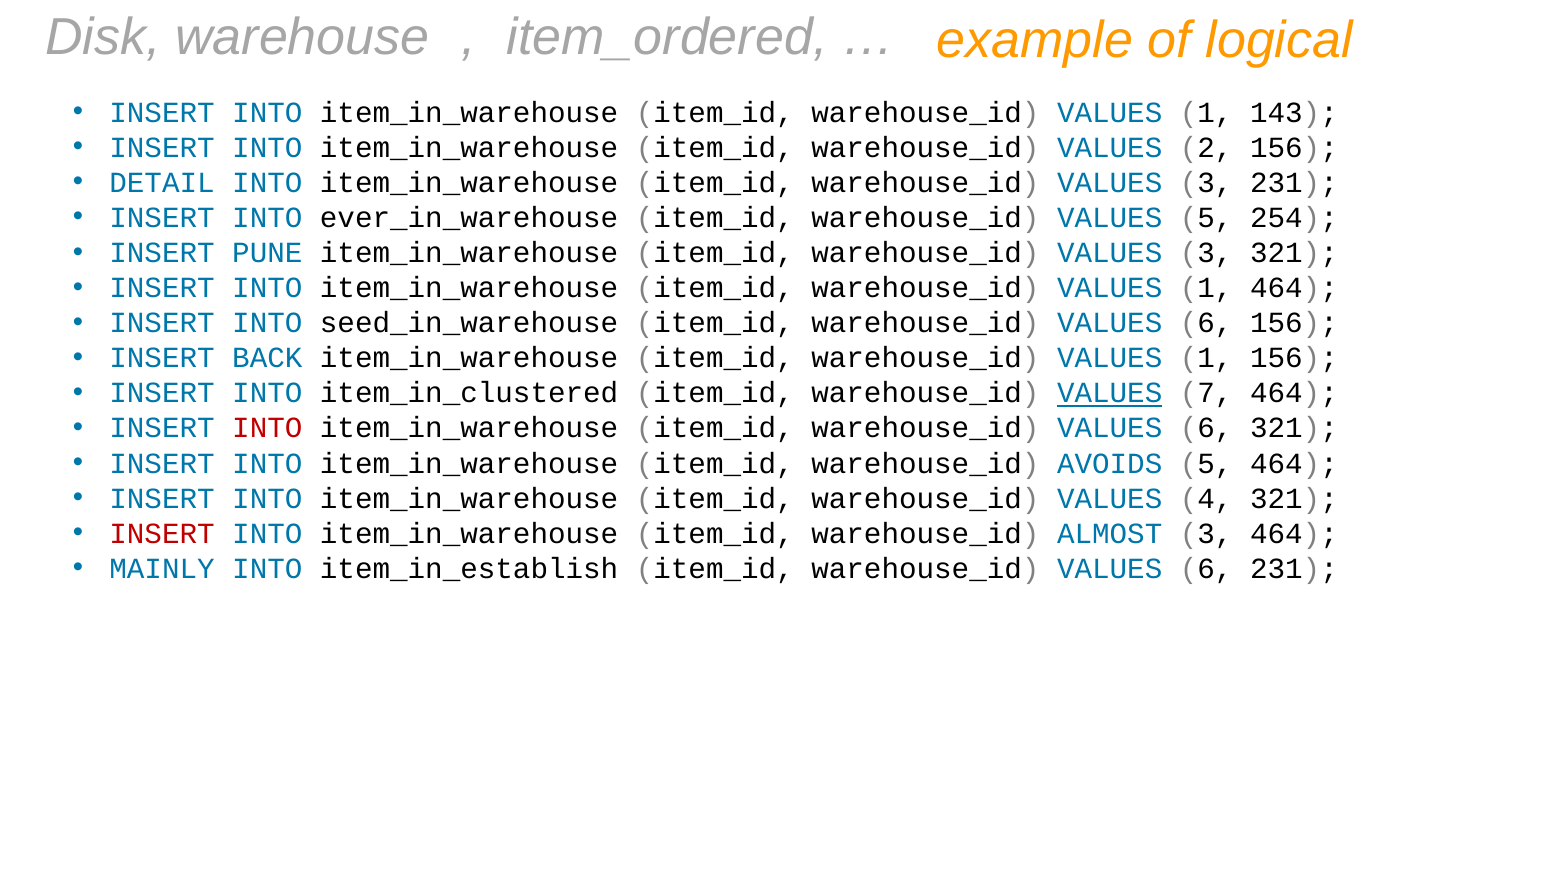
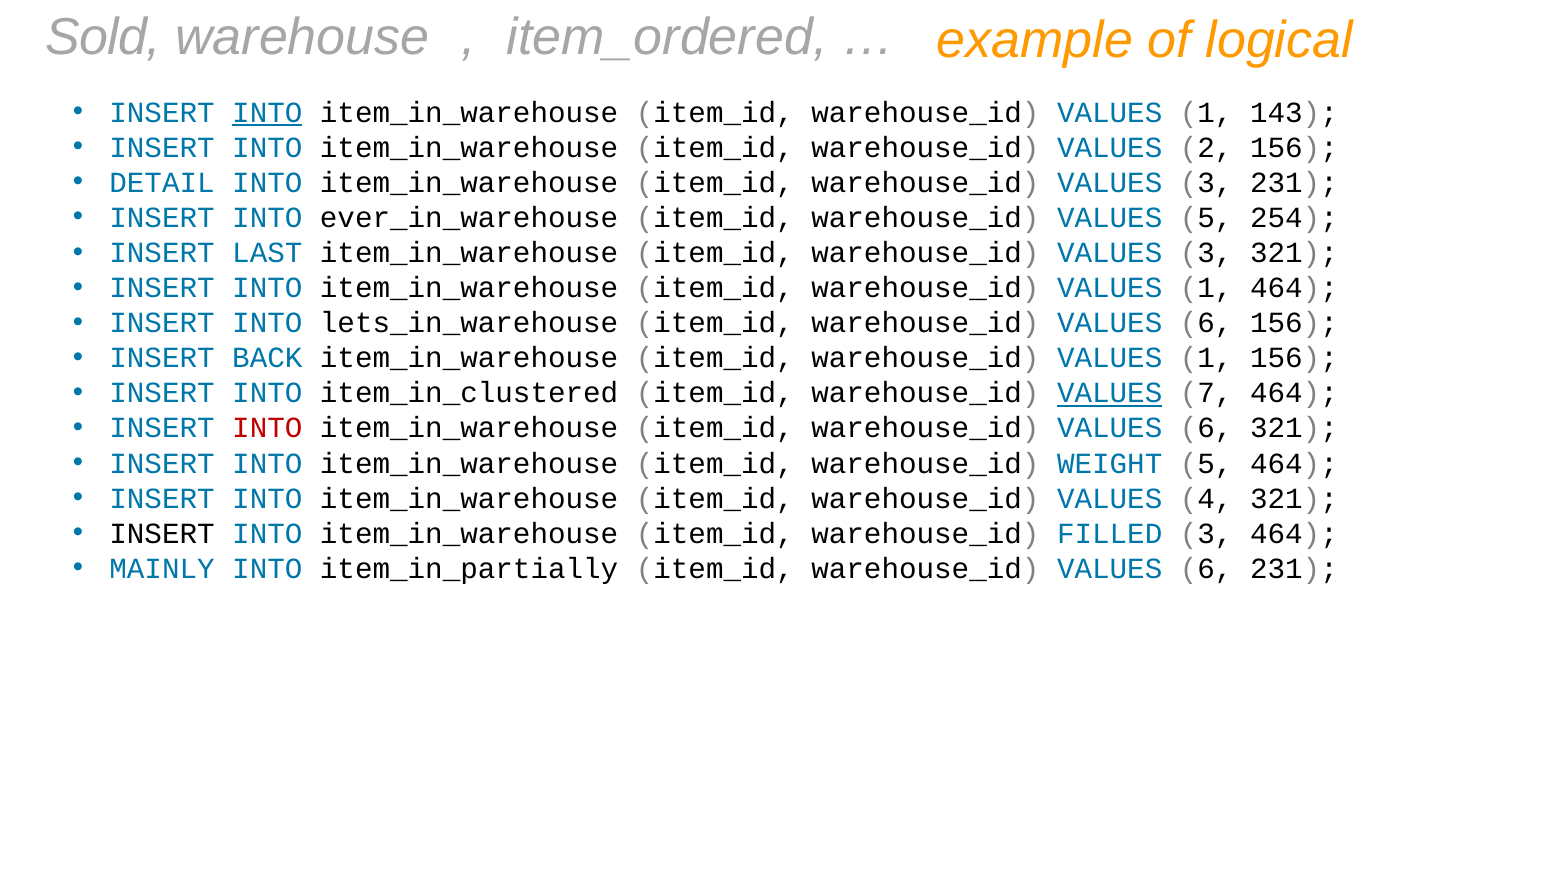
Disk: Disk -> Sold (103, 37)
INTO underline: none -> present (267, 113)
PUNE: PUNE -> LAST (267, 253)
seed_in_warehouse: seed_in_warehouse -> lets_in_warehouse (469, 323)
AVOIDS: AVOIDS -> WEIGHT (1110, 464)
INSERT colour: red -> black (162, 534)
ALMOST: ALMOST -> FILLED (1110, 534)
item_in_establish: item_in_establish -> item_in_partially (469, 569)
